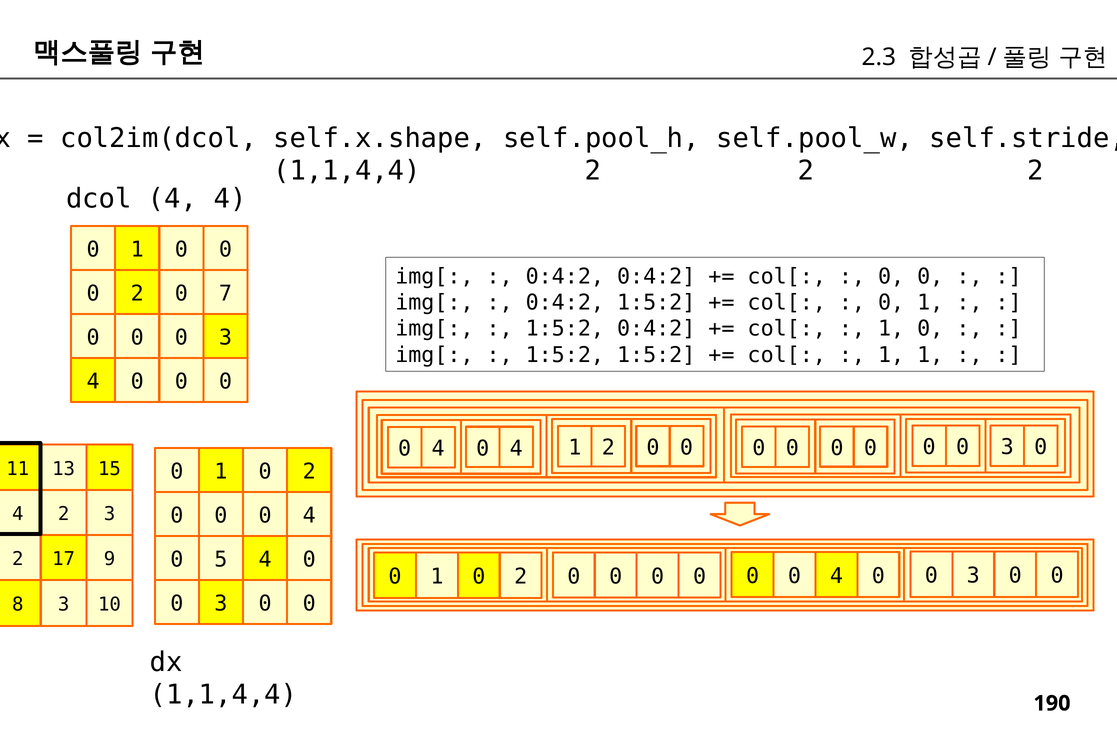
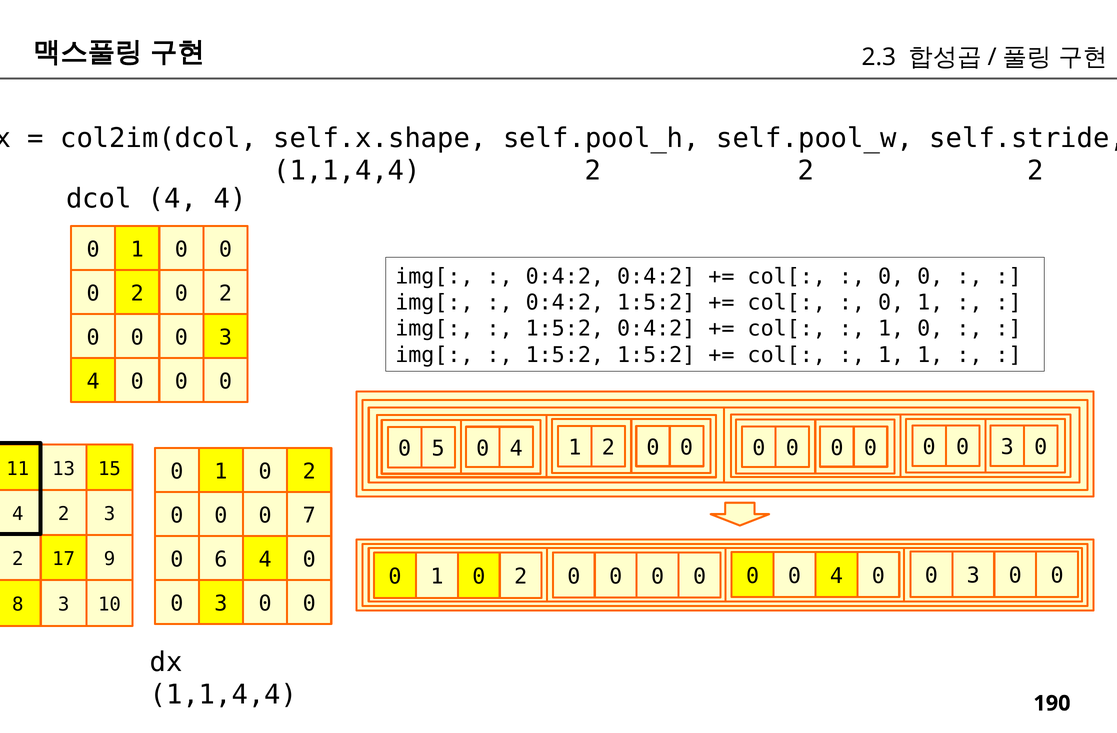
2 0 7: 7 -> 2 (225, 294)
4: 4 -> 5 (438, 449)
4: 4 -> 7 (309, 516)
5: 5 -> 6 (221, 560)
